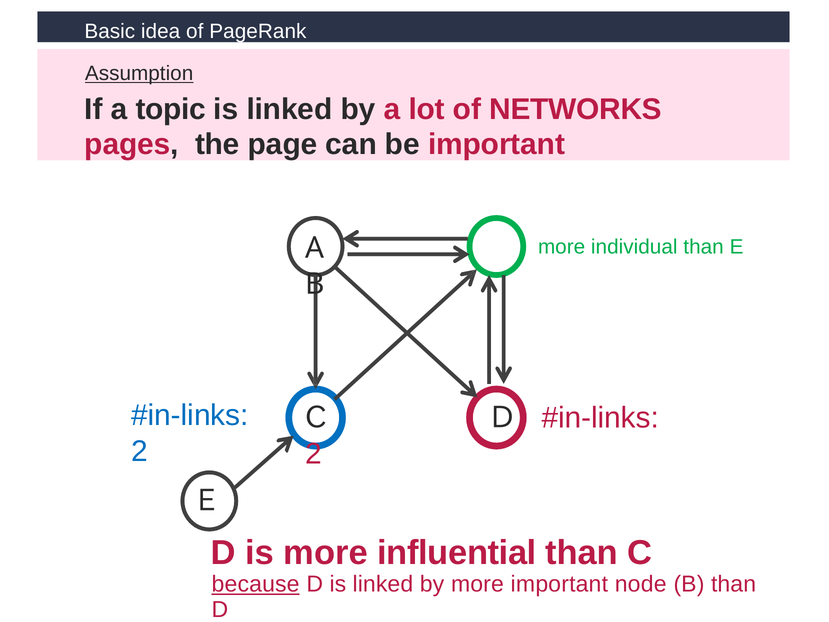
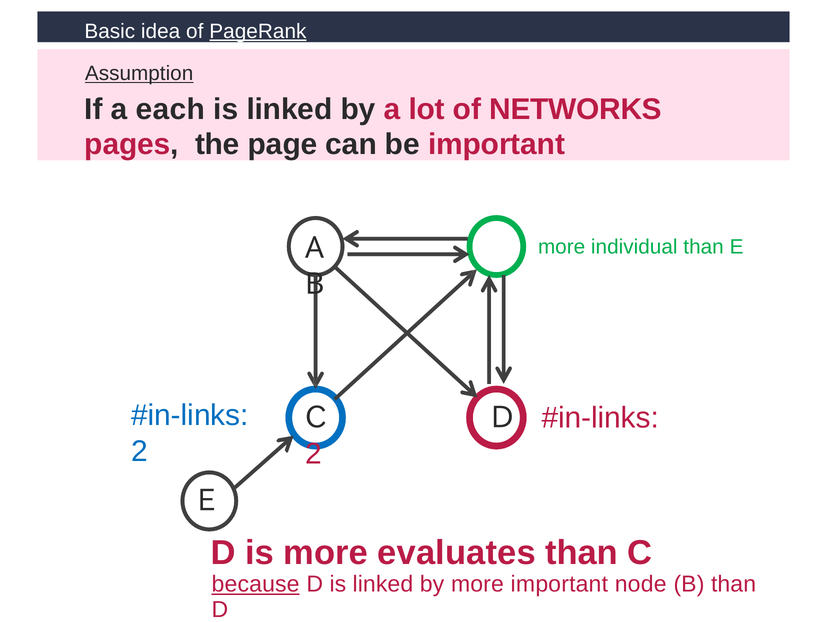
PageRank underline: none -> present (258, 31)
topic: topic -> each (170, 109)
influential: influential -> evaluates (457, 553)
